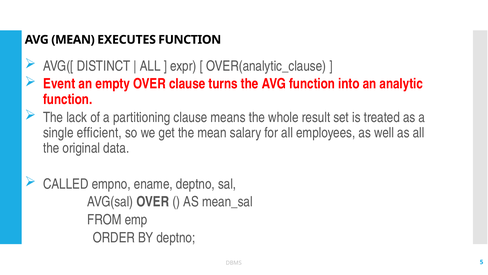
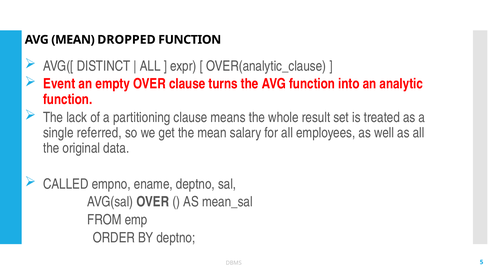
EXECUTES: EXECUTES -> DROPPED (126, 40)
efficient: efficient -> referred (99, 132)
